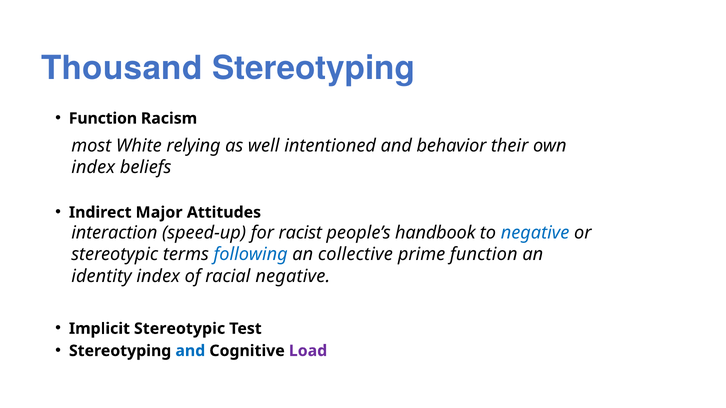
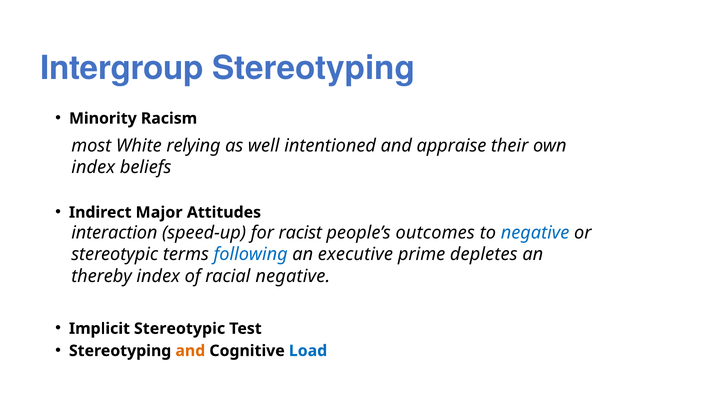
Thousand: Thousand -> Intergroup (122, 68)
Function: Function -> Minority (103, 119)
behavior: behavior -> appraise (451, 146)
handbook: handbook -> outcomes (435, 233)
collective: collective -> executive (355, 255)
prime function: function -> depletes (484, 255)
identity: identity -> thereby (102, 276)
and colour: blue -> orange (190, 351)
Load colour: purple -> blue (308, 351)
